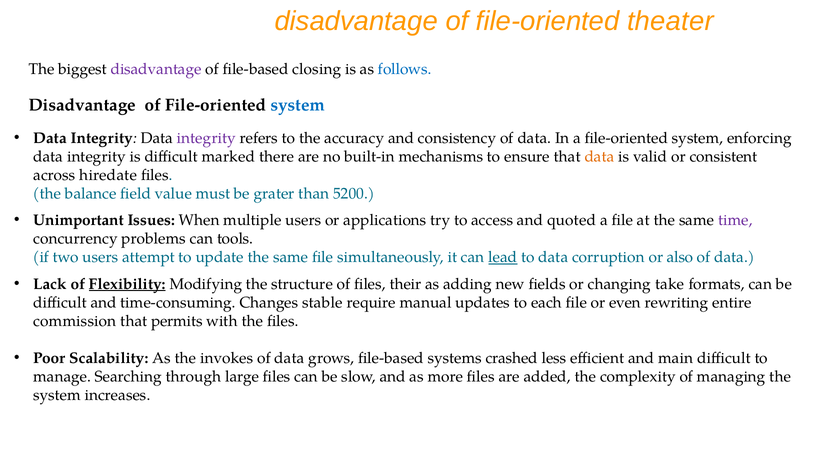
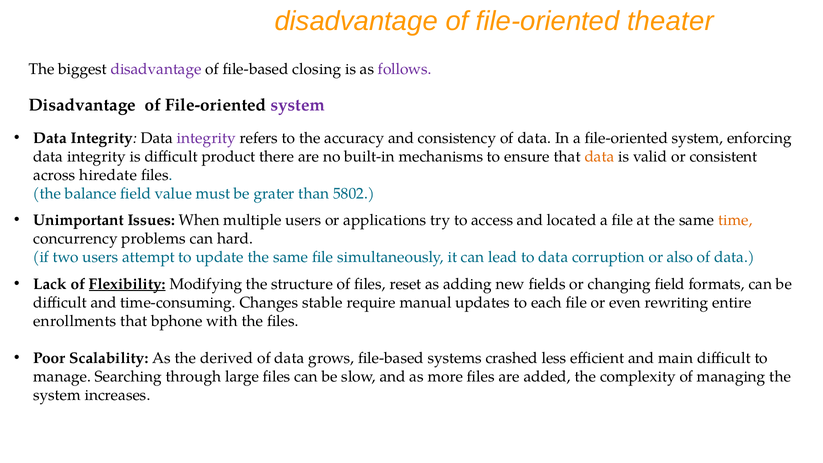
follows colour: blue -> purple (405, 69)
system colour: blue -> purple (298, 105)
marked: marked -> product (229, 156)
5200: 5200 -> 5802 (354, 193)
quoted: quoted -> located (572, 220)
time colour: purple -> orange (735, 220)
tools: tools -> hard (235, 239)
lead underline: present -> none (503, 257)
their: their -> reset (405, 284)
changing take: take -> field (670, 284)
commission: commission -> enrollments (75, 321)
permits: permits -> bphone (177, 321)
invokes: invokes -> derived (227, 358)
